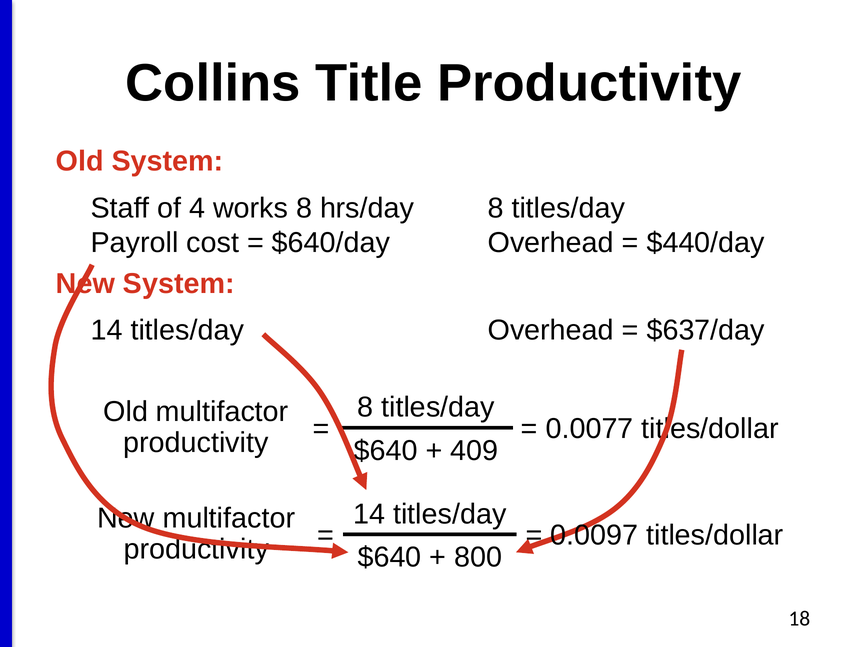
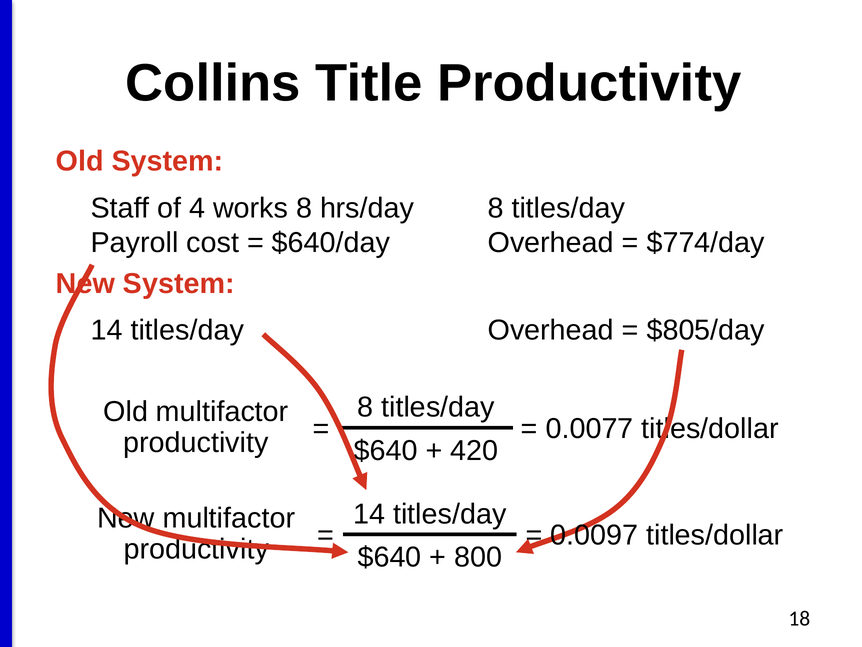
$440/day: $440/day -> $774/day (706, 242)
$637/day: $637/day -> $805/day (706, 330)
409: 409 -> 420 (474, 450)
